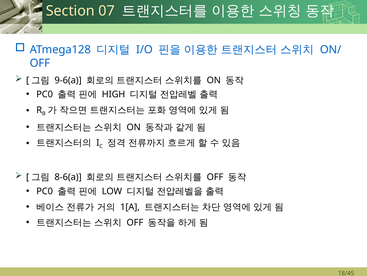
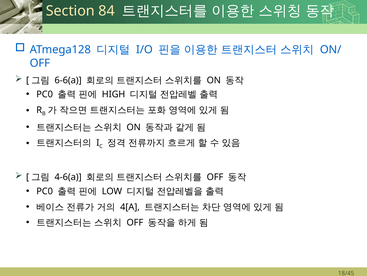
07: 07 -> 84 (107, 11)
9-6(a: 9-6(a -> 6-6(a (68, 80)
8-6(a: 8-6(a -> 4-6(a (68, 177)
1[A: 1[A -> 4[A (130, 206)
